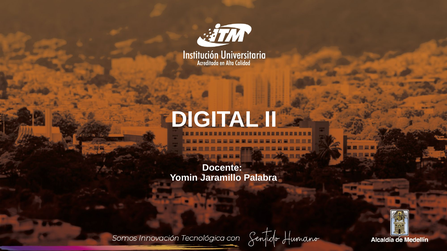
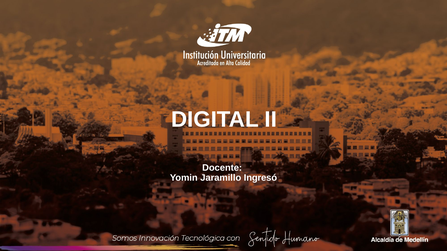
Palabra: Palabra -> Ingresó (260, 178)
